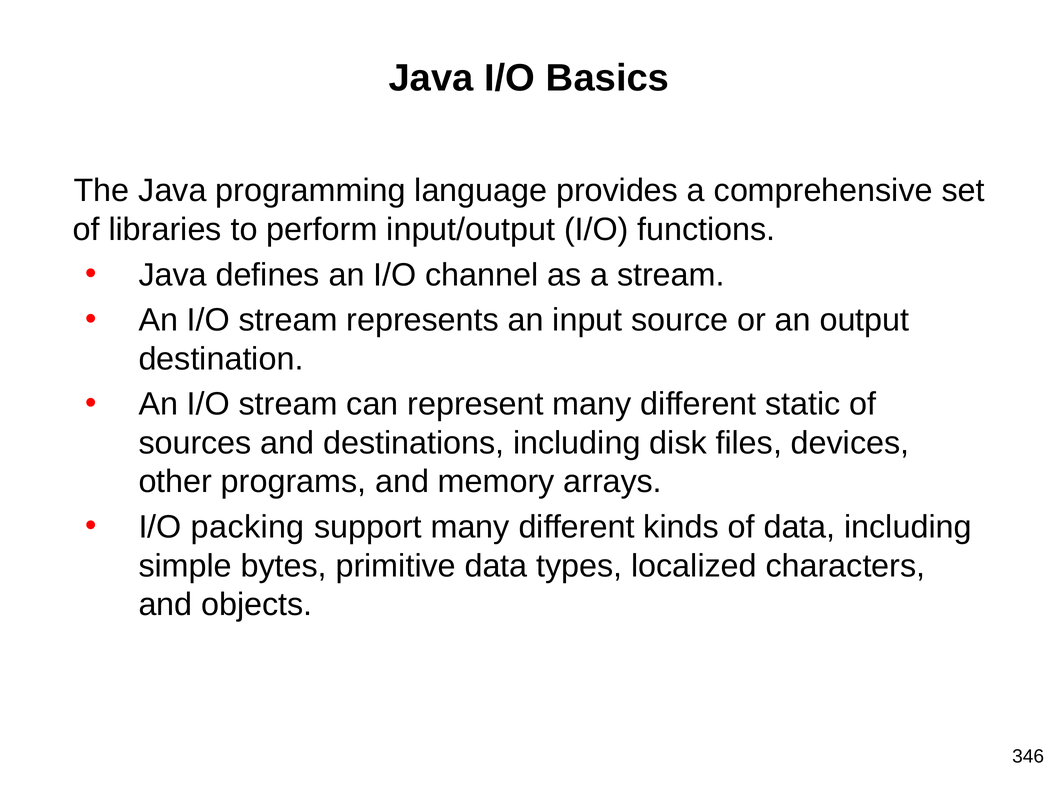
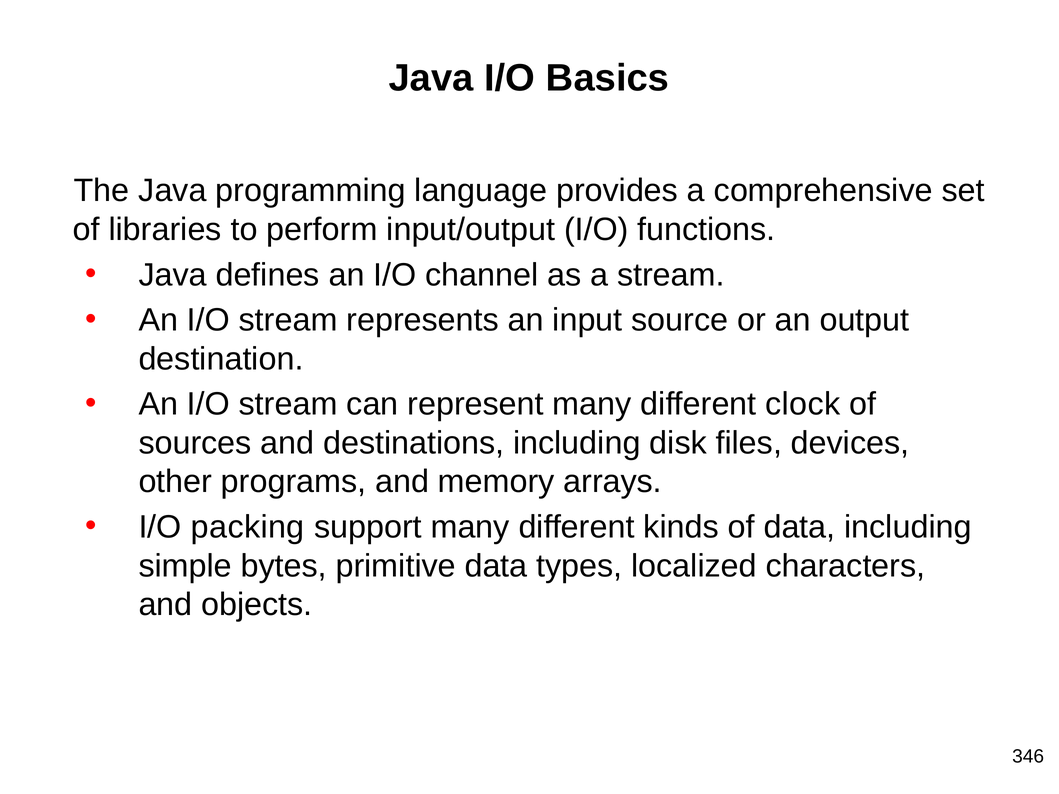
static: static -> clock (803, 404)
